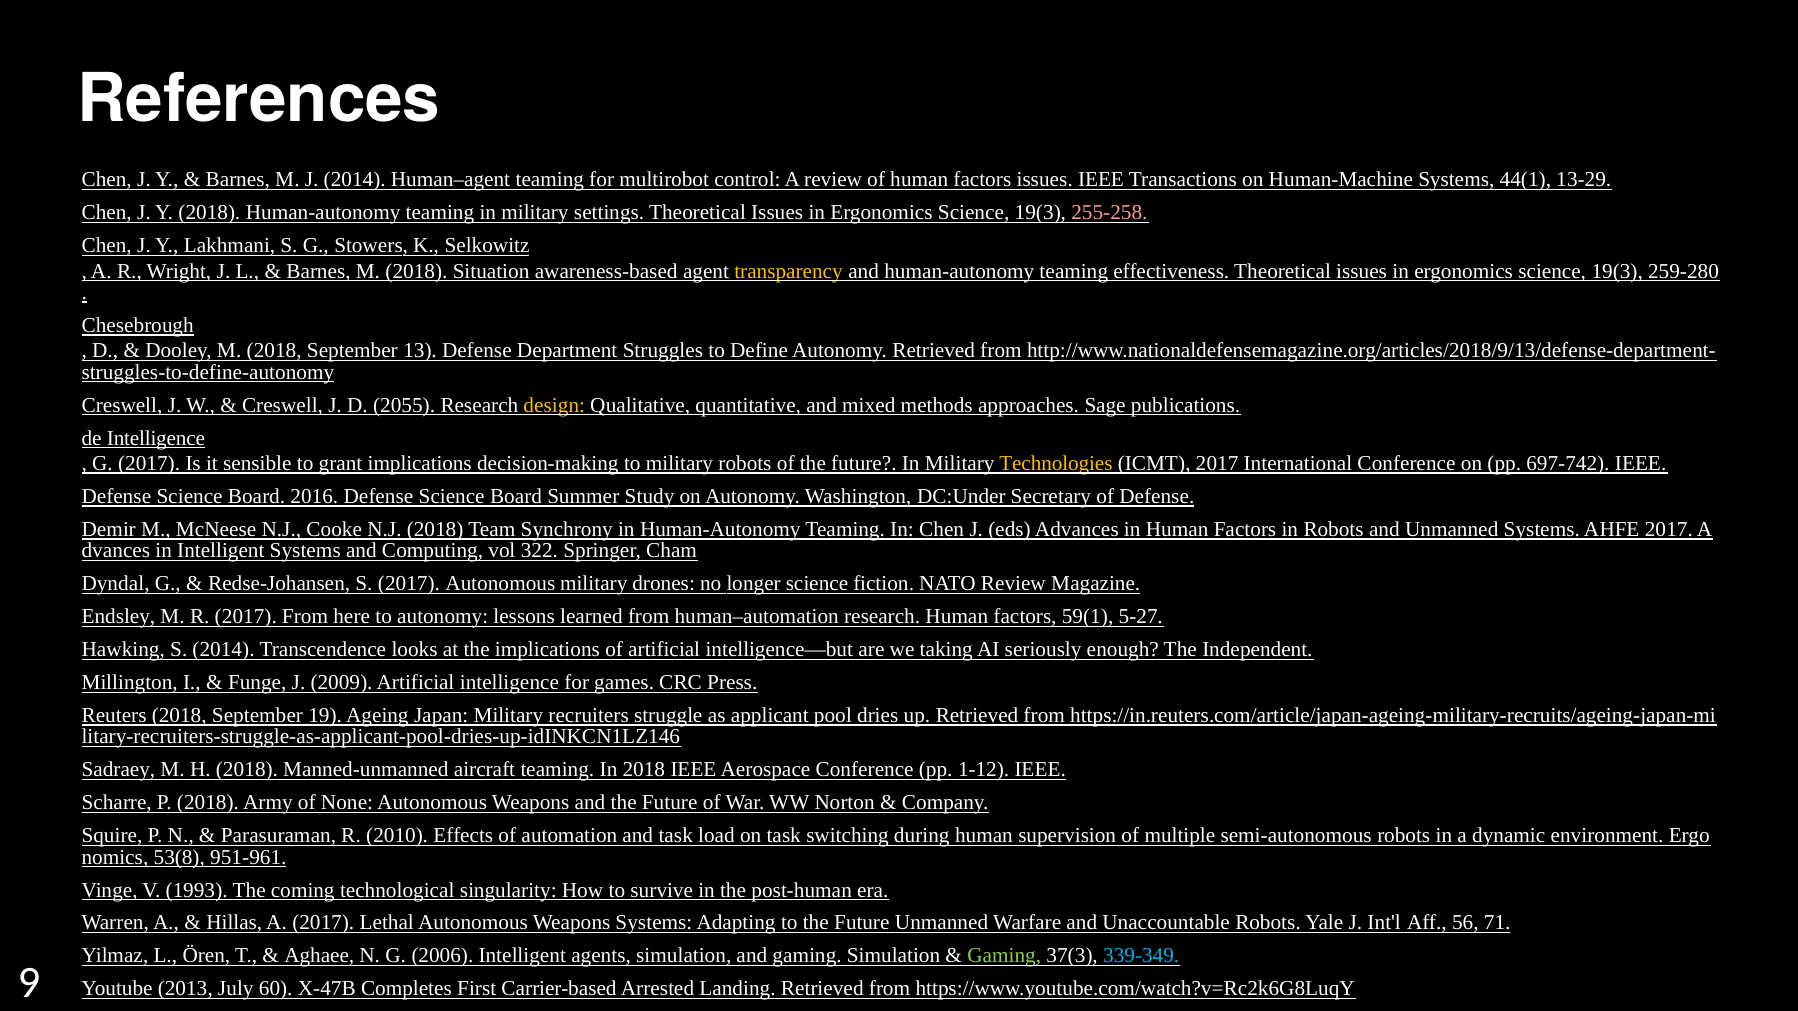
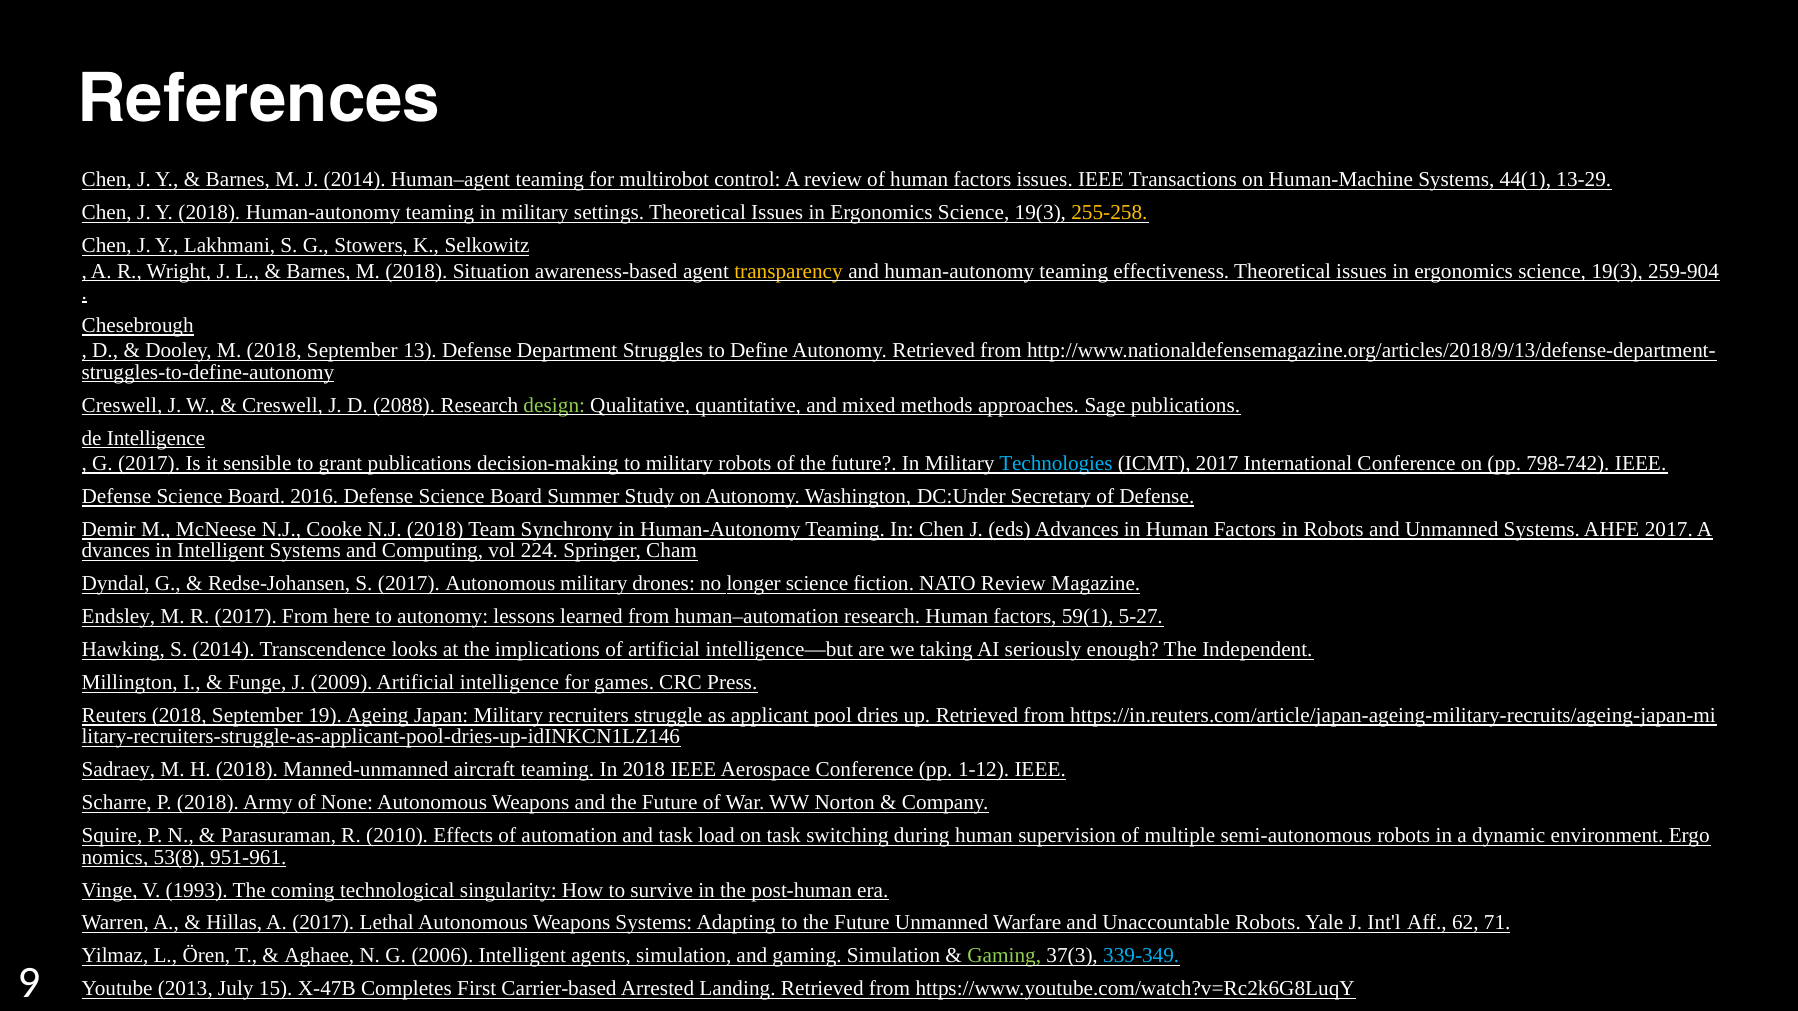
255-258 colour: pink -> yellow (1109, 213)
259-280: 259-280 -> 259-904 (1684, 271)
2055: 2055 -> 2088 (404, 405)
design colour: yellow -> light green (554, 405)
grant implications: implications -> publications (420, 464)
Technologies colour: yellow -> light blue (1056, 464)
697-742: 697-742 -> 798-742 (1568, 464)
322: 322 -> 224 (539, 551)
56: 56 -> 62 (1465, 923)
60: 60 -> 15 (276, 989)
